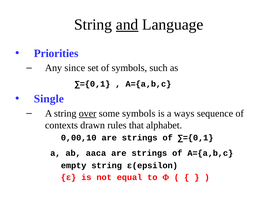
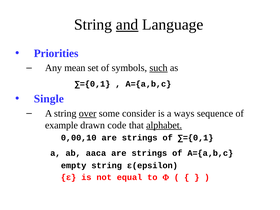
since: since -> mean (75, 68)
such underline: none -> present (158, 68)
some symbols: symbols -> consider (139, 113)
contexts: contexts -> example (61, 125)
rules: rules -> code (117, 125)
alphabet underline: none -> present (164, 125)
